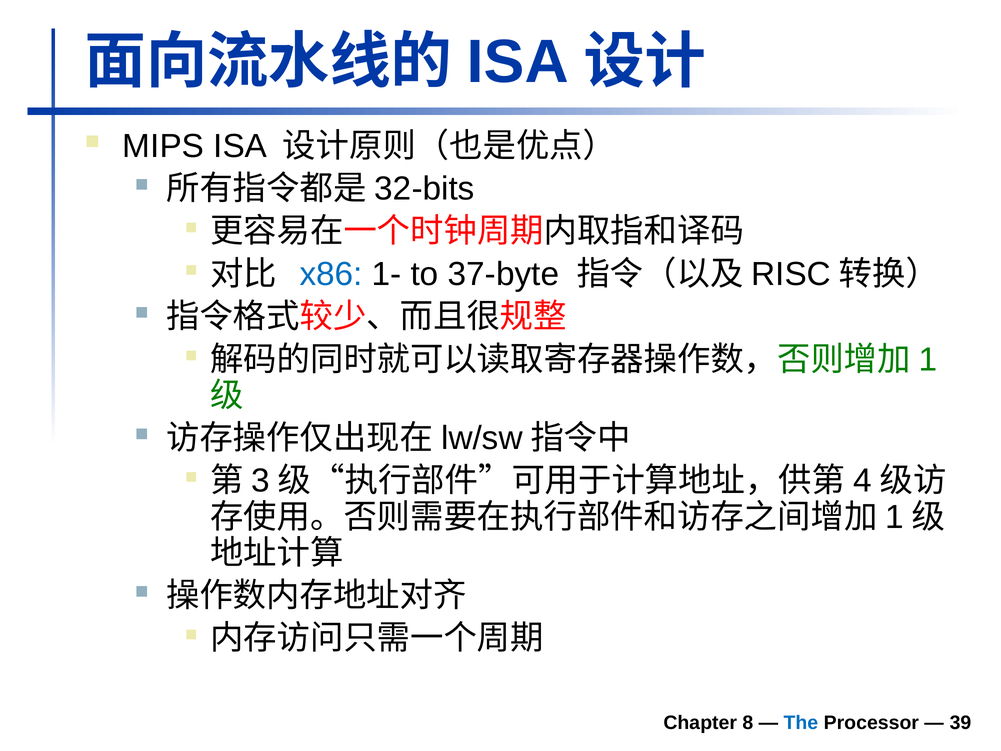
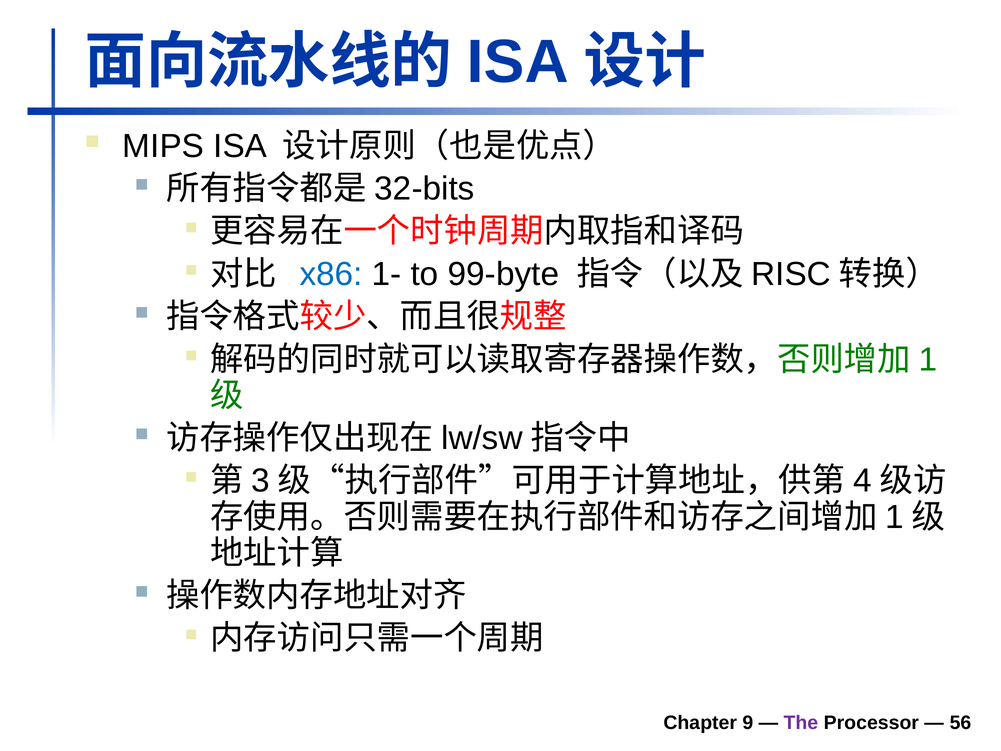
37-byte: 37-byte -> 99-byte (503, 274)
8: 8 -> 9 (748, 723)
The colour: blue -> purple (801, 723)
39: 39 -> 56 (960, 723)
